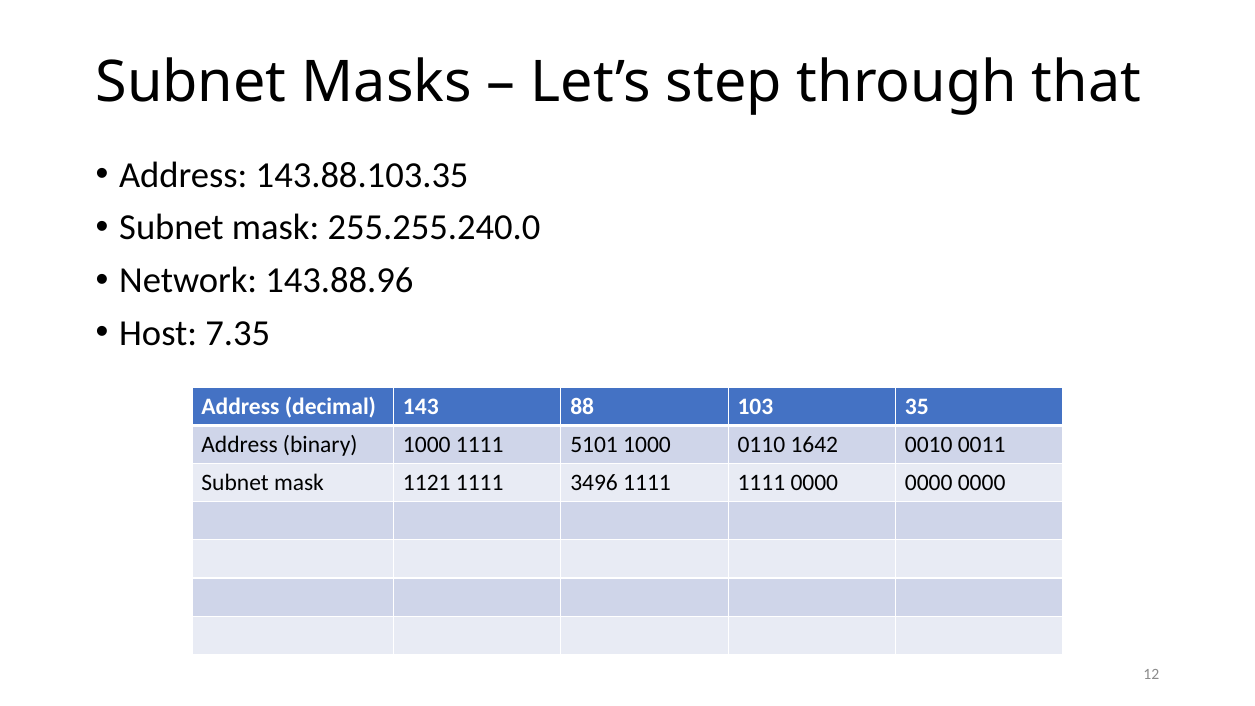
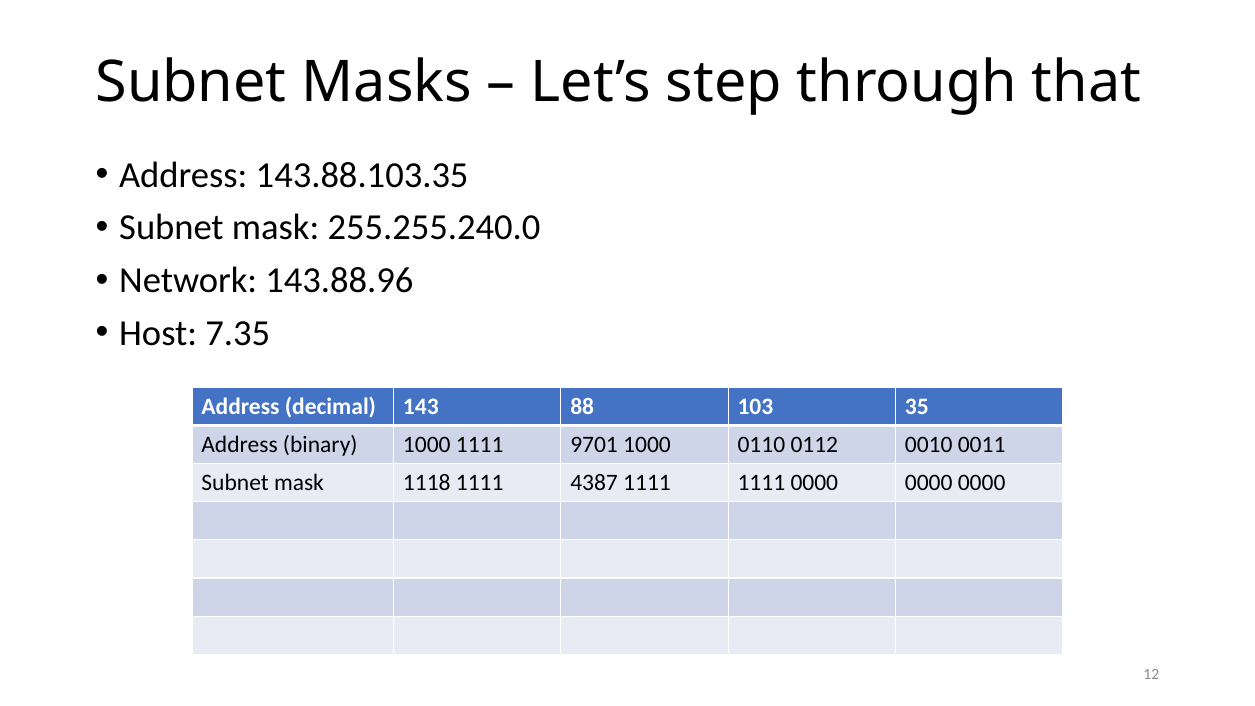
5101: 5101 -> 9701 (594, 445)
1642: 1642 -> 0112 (814, 445)
1121: 1121 -> 1118 (427, 483)
3496: 3496 -> 4387 (594, 483)
